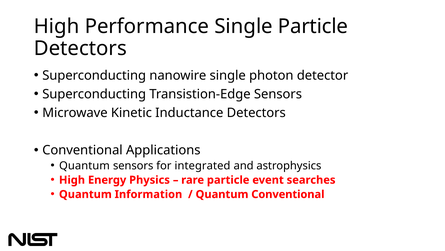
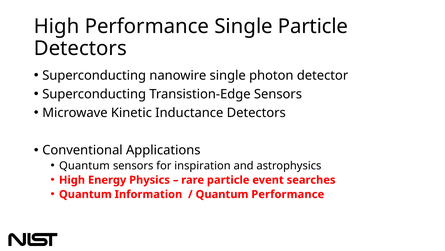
integrated: integrated -> inspiration (203, 165)
Quantum Conventional: Conventional -> Performance (288, 194)
